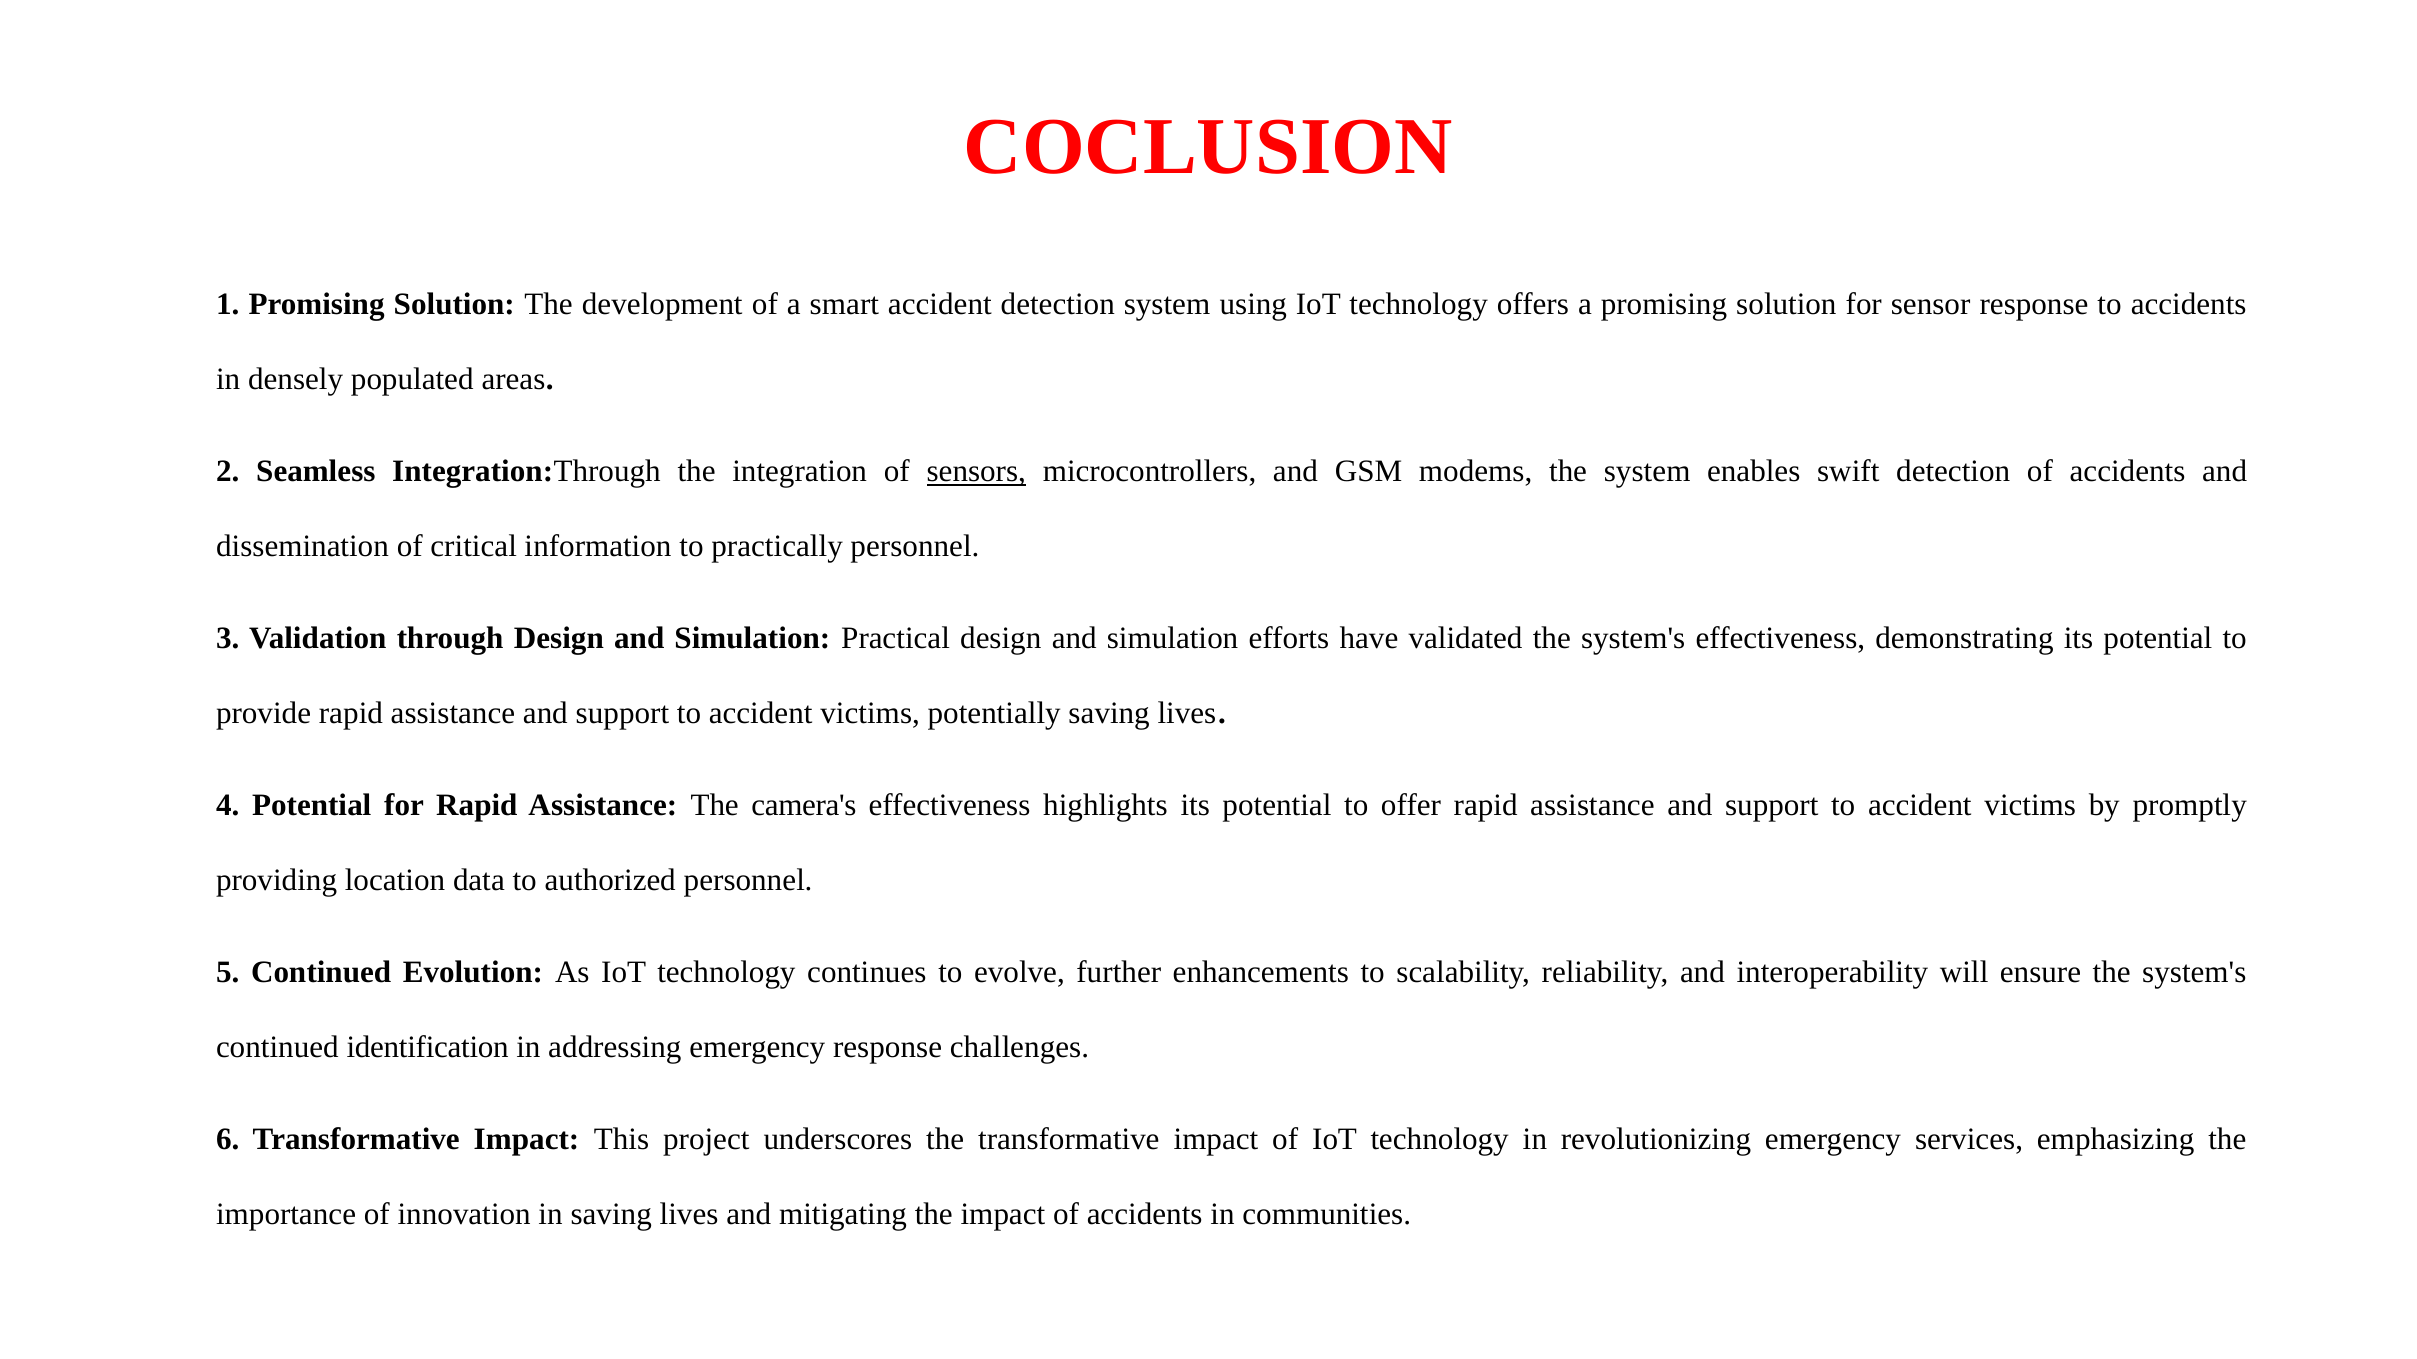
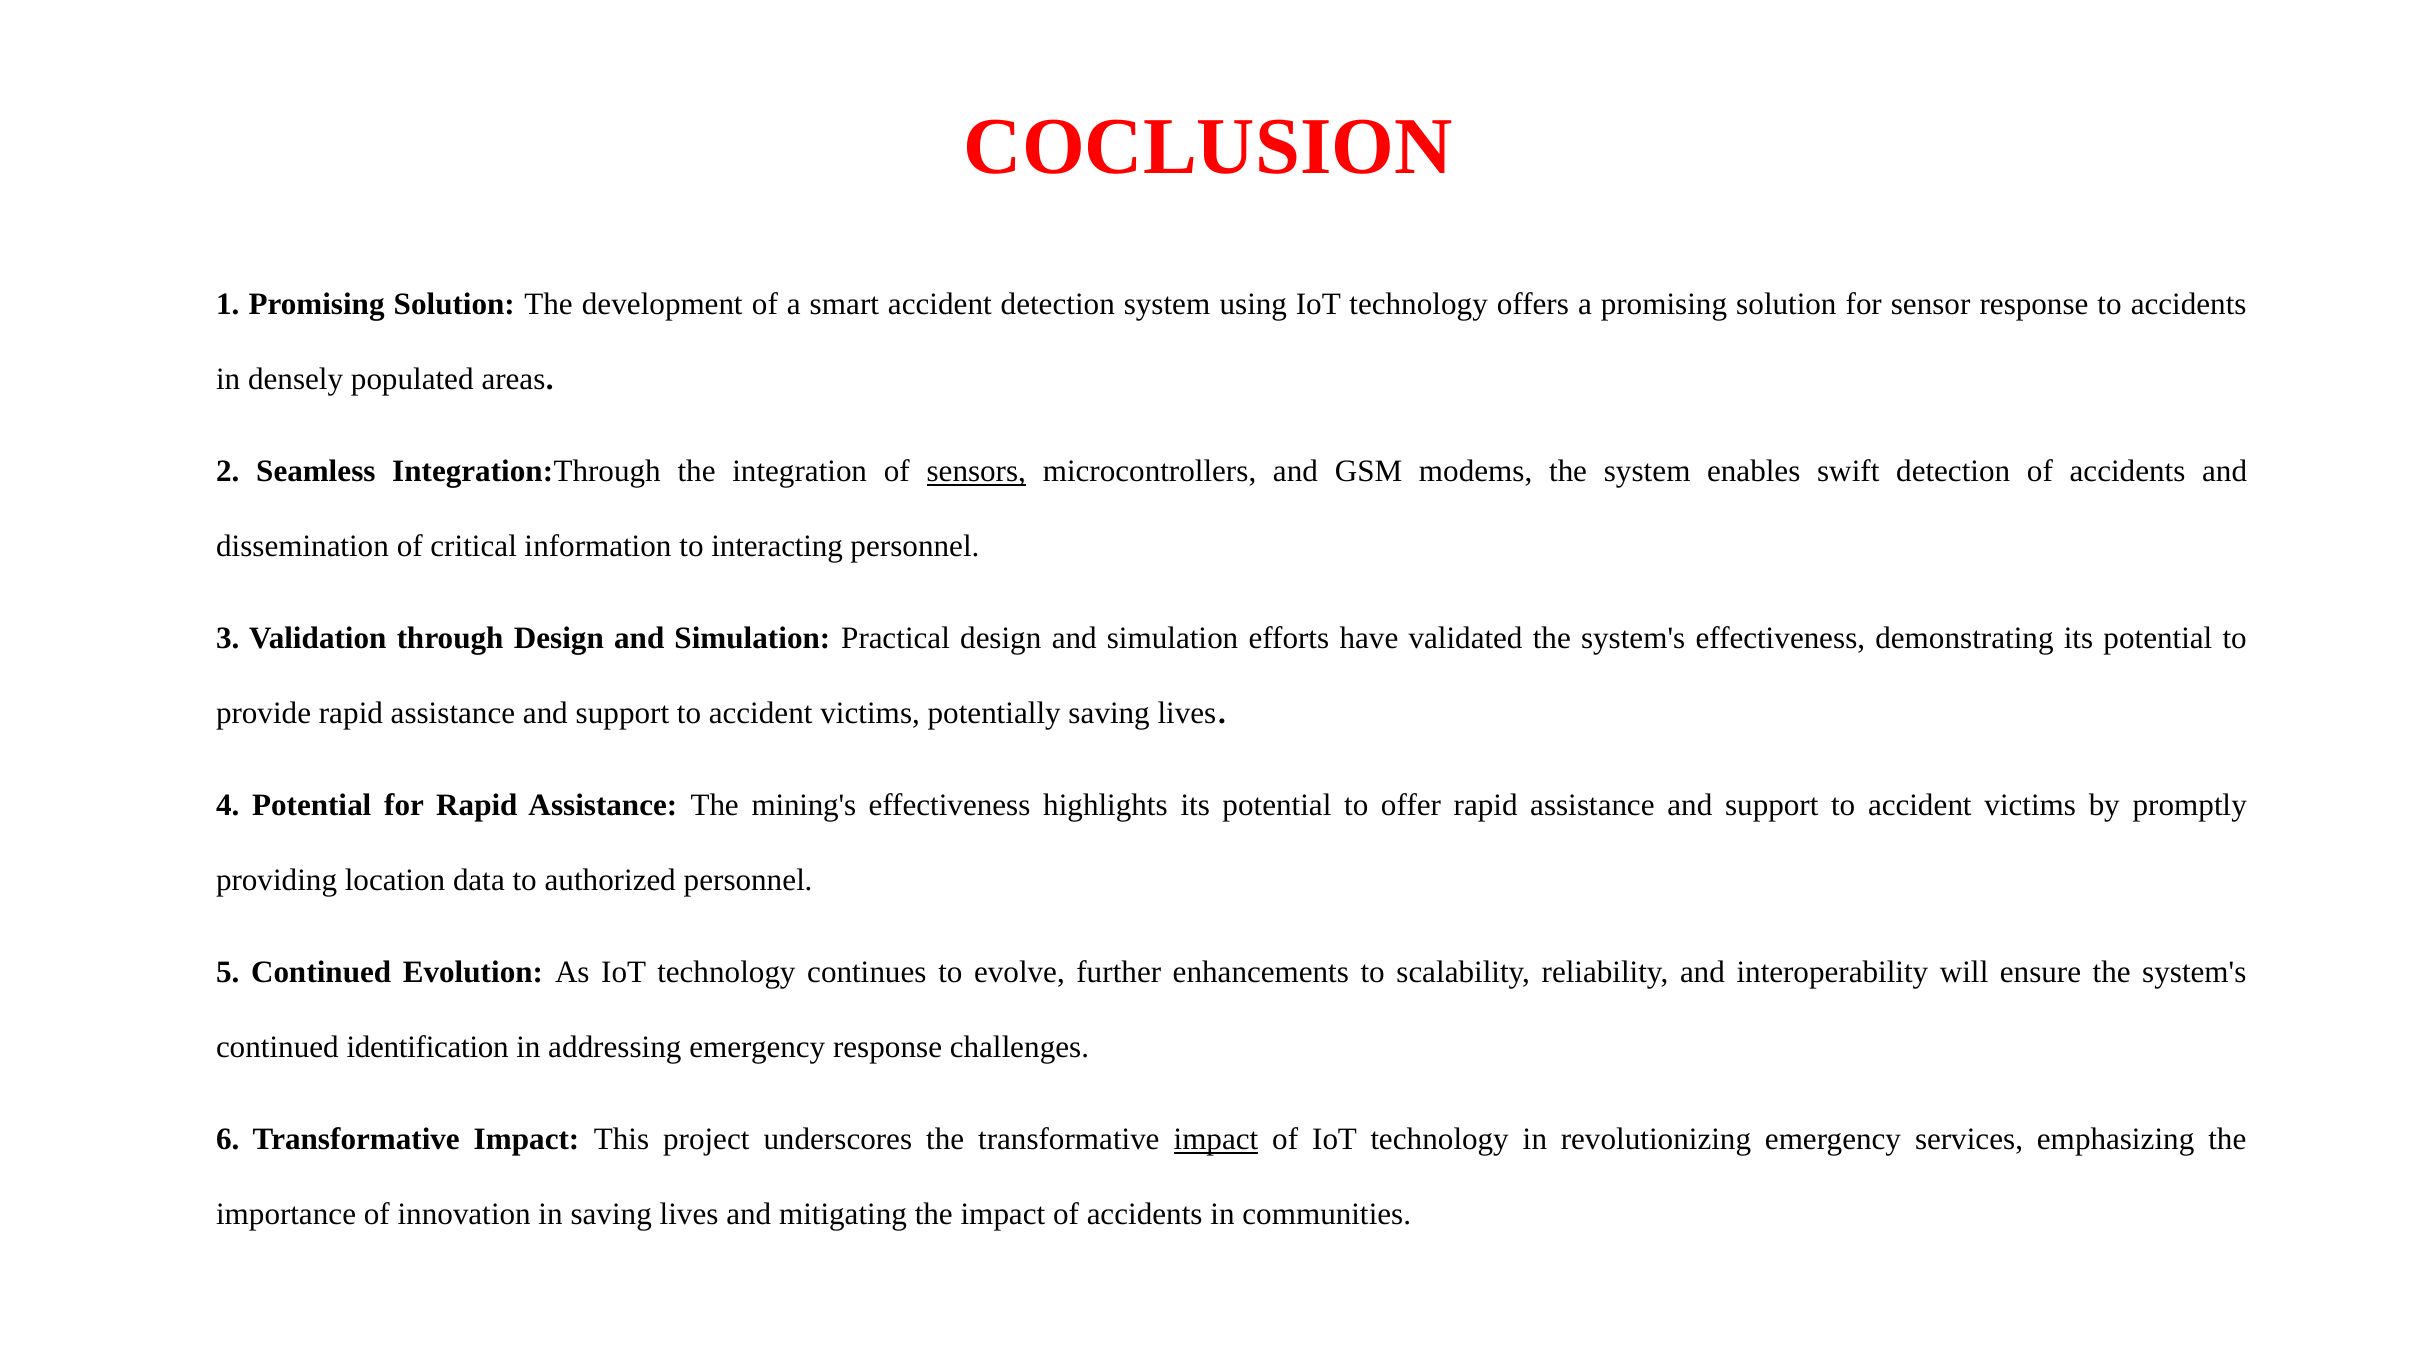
practically: practically -> interacting (777, 546)
camera's: camera's -> mining's (804, 806)
impact underline: none -> present (1216, 1140)
